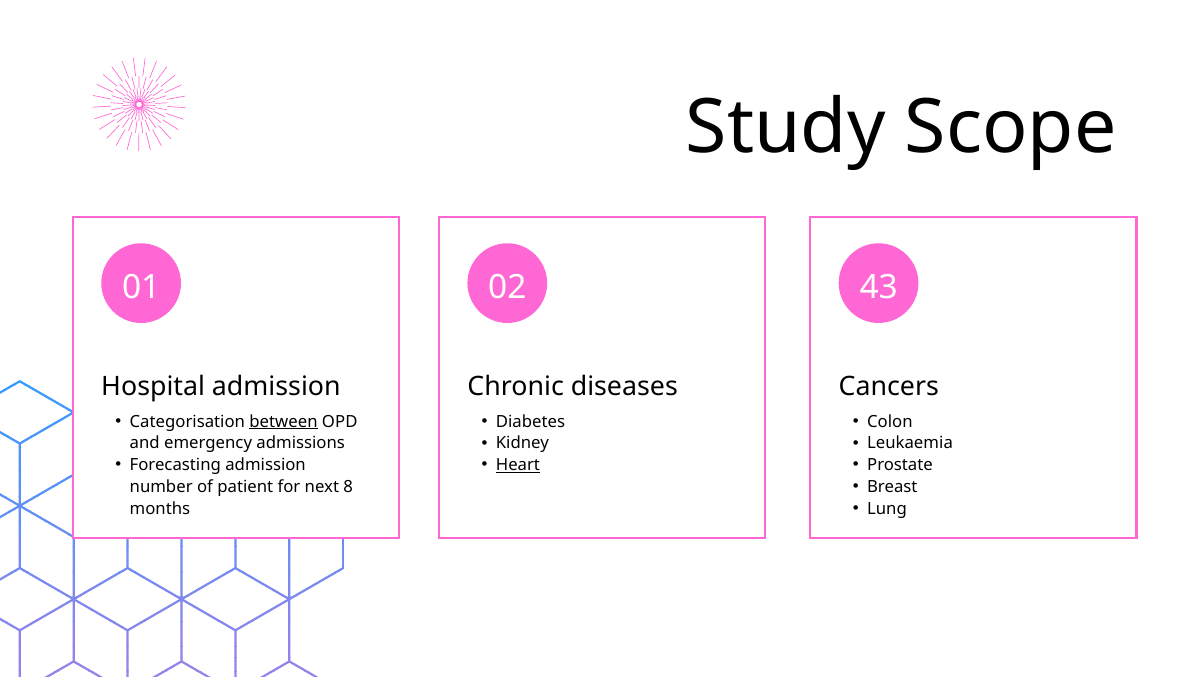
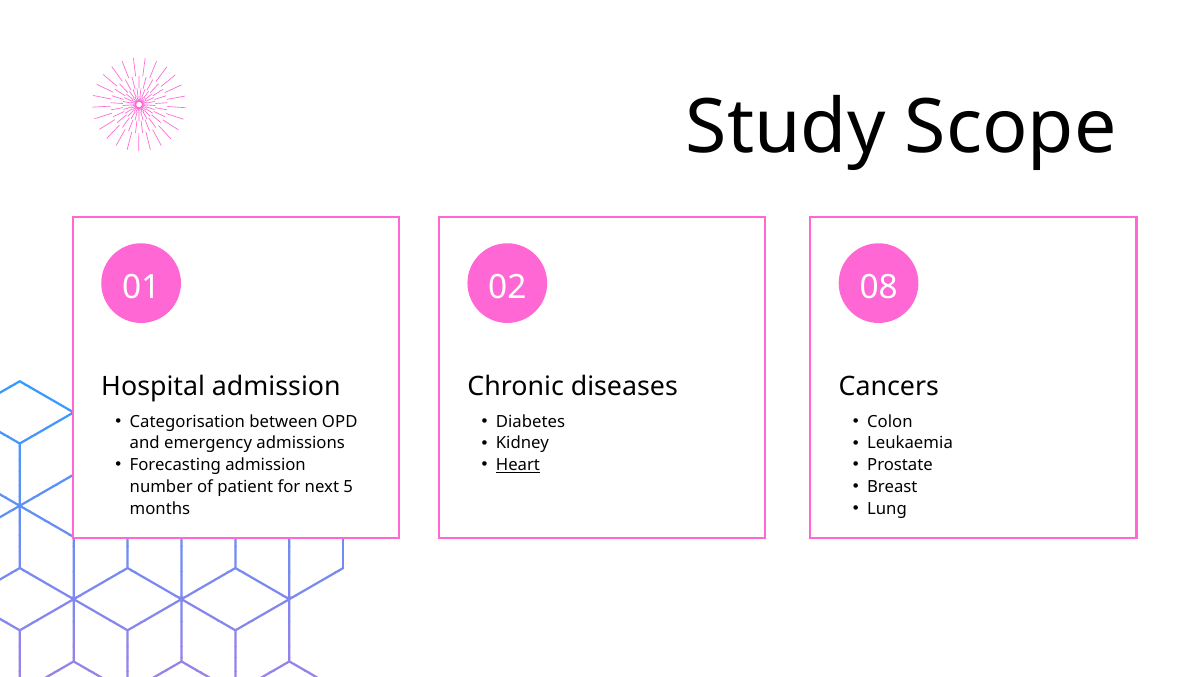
43: 43 -> 08 (879, 287)
between underline: present -> none (284, 422)
8: 8 -> 5 (348, 487)
